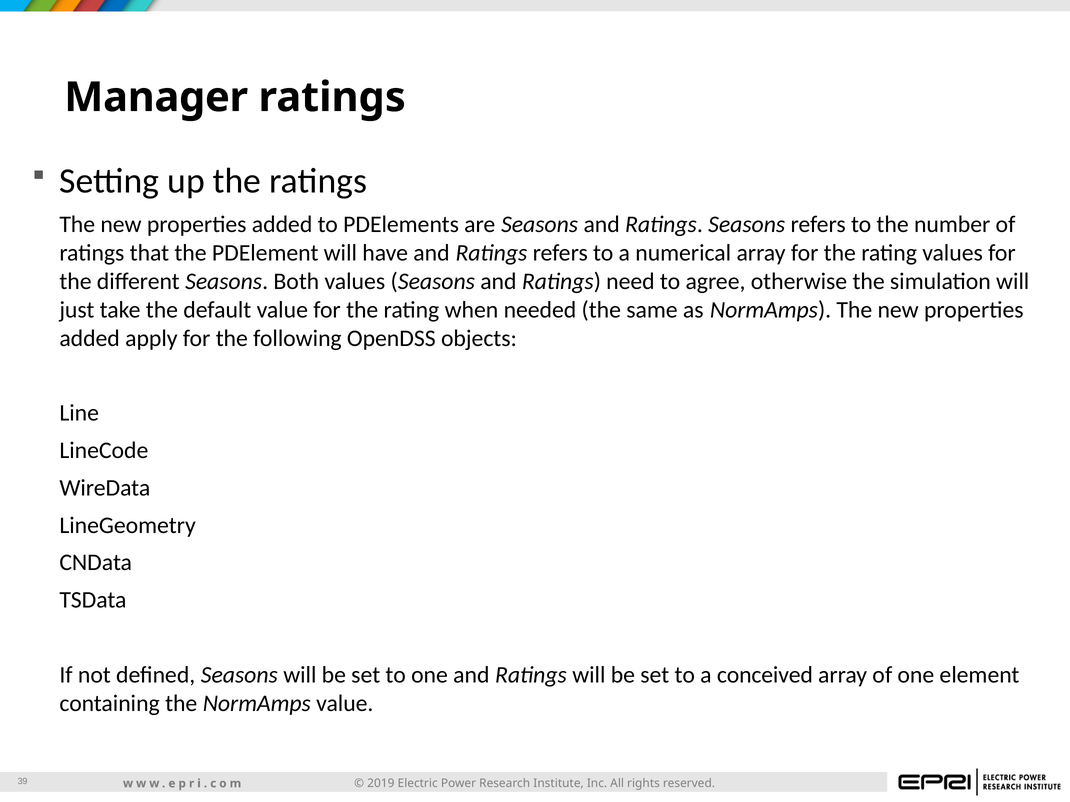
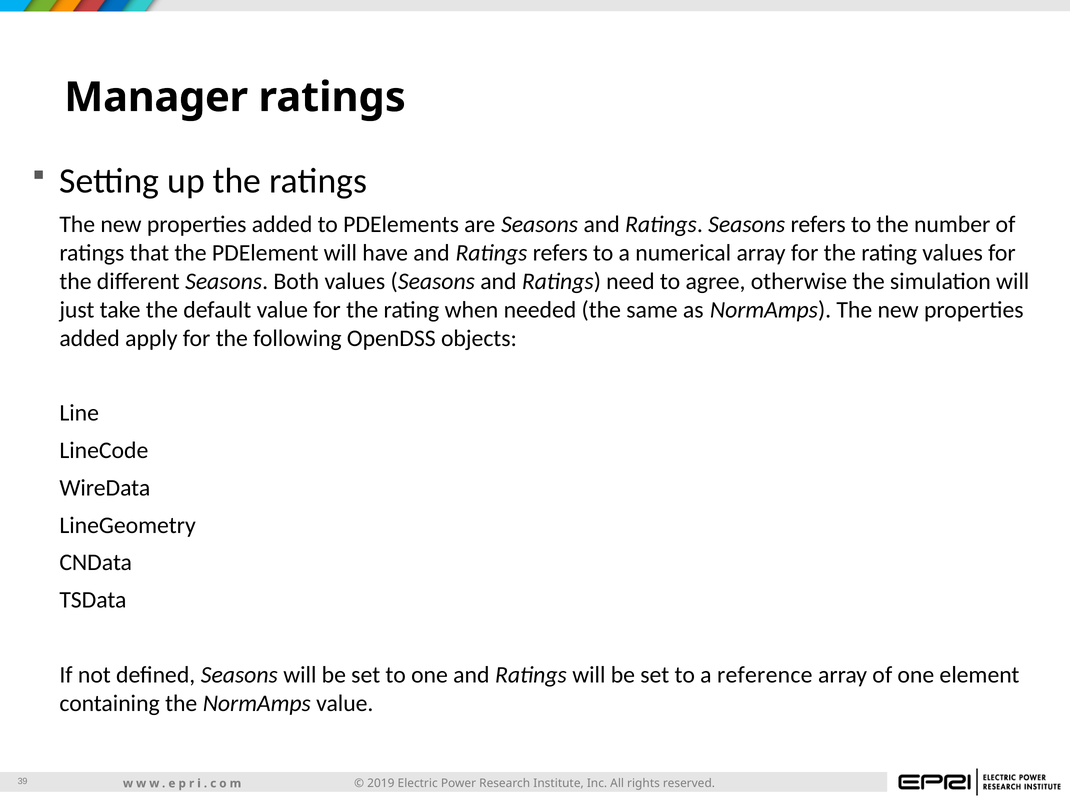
conceived: conceived -> reference (765, 675)
